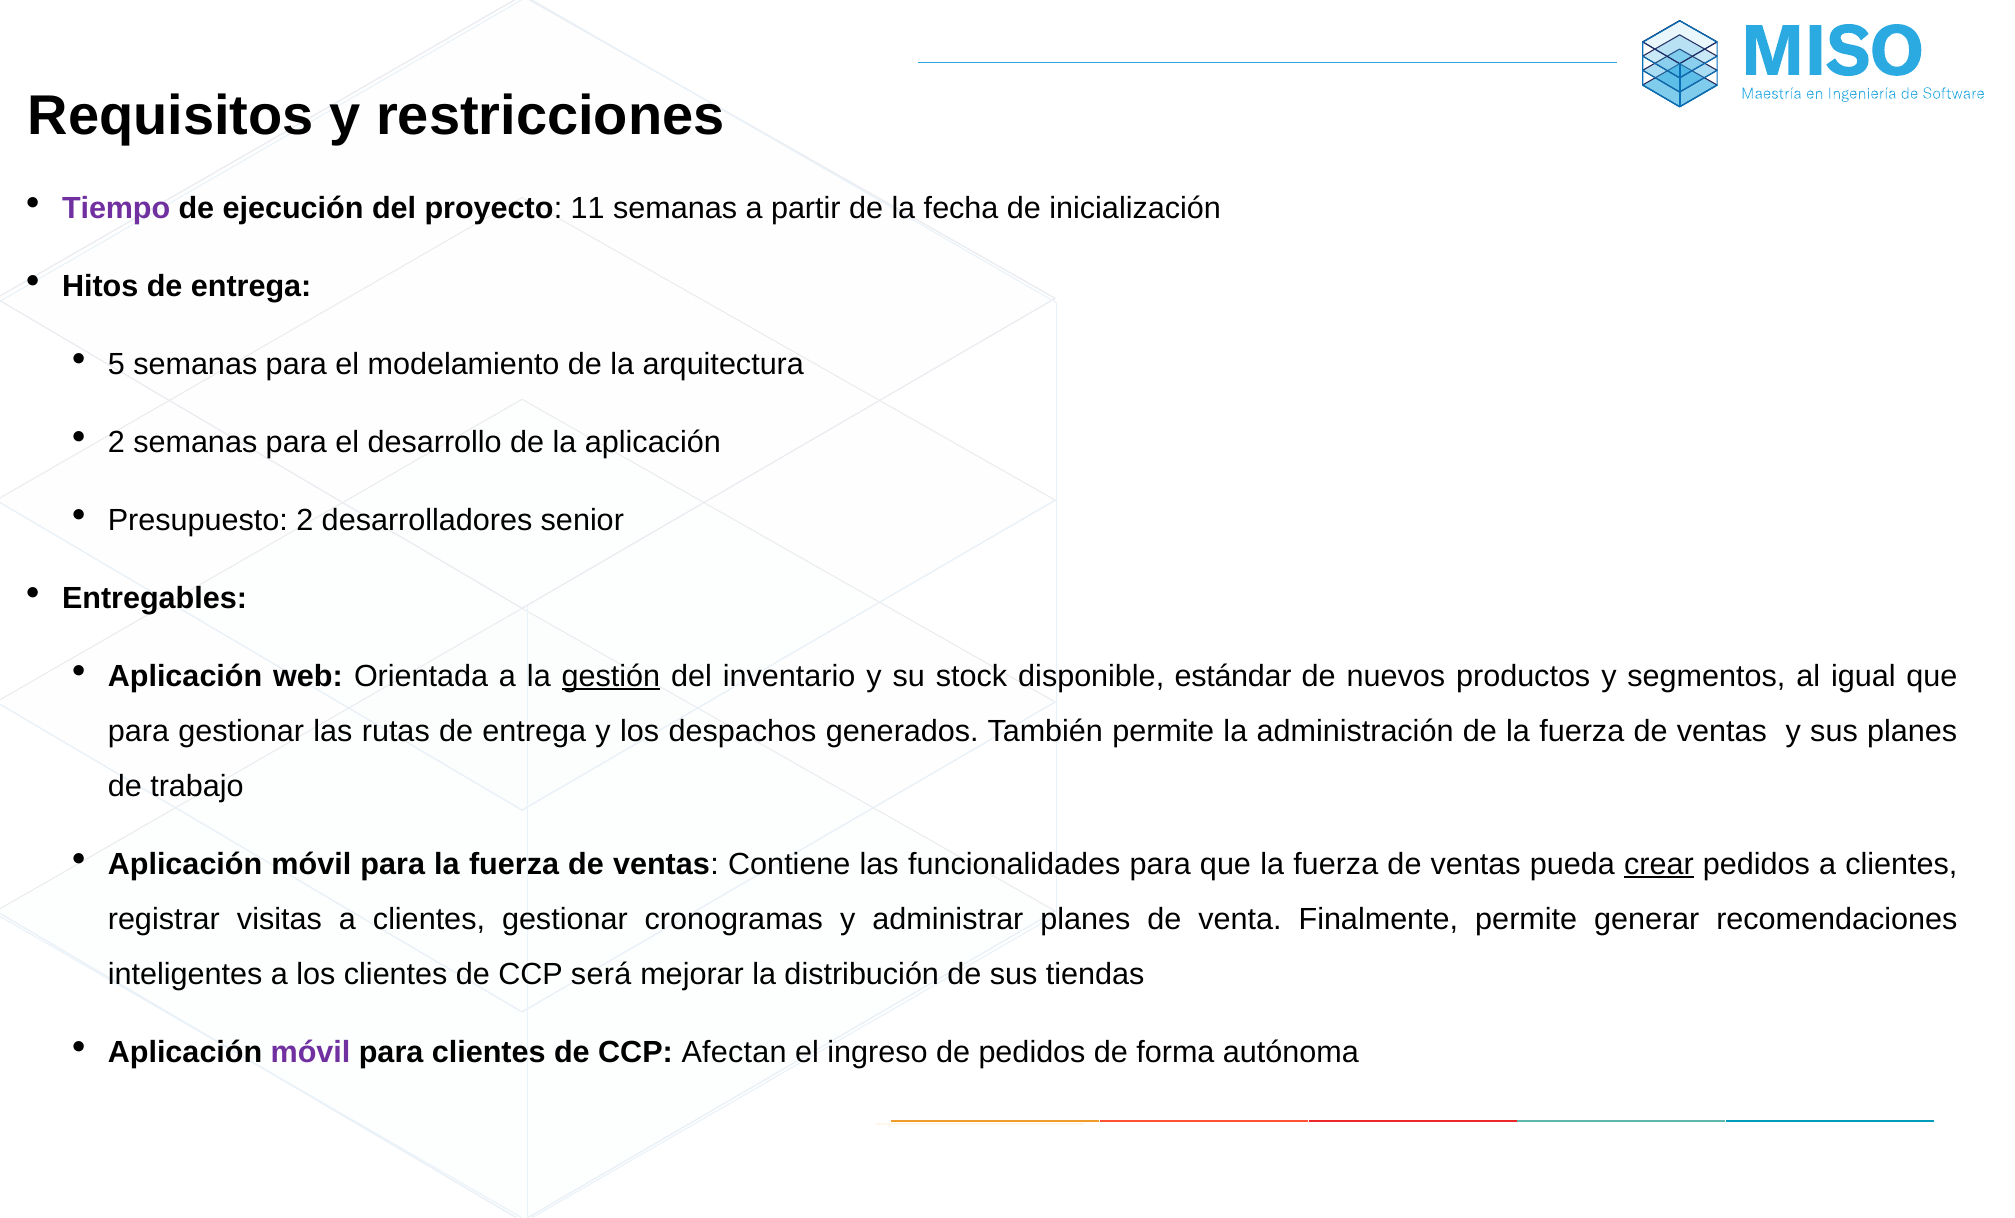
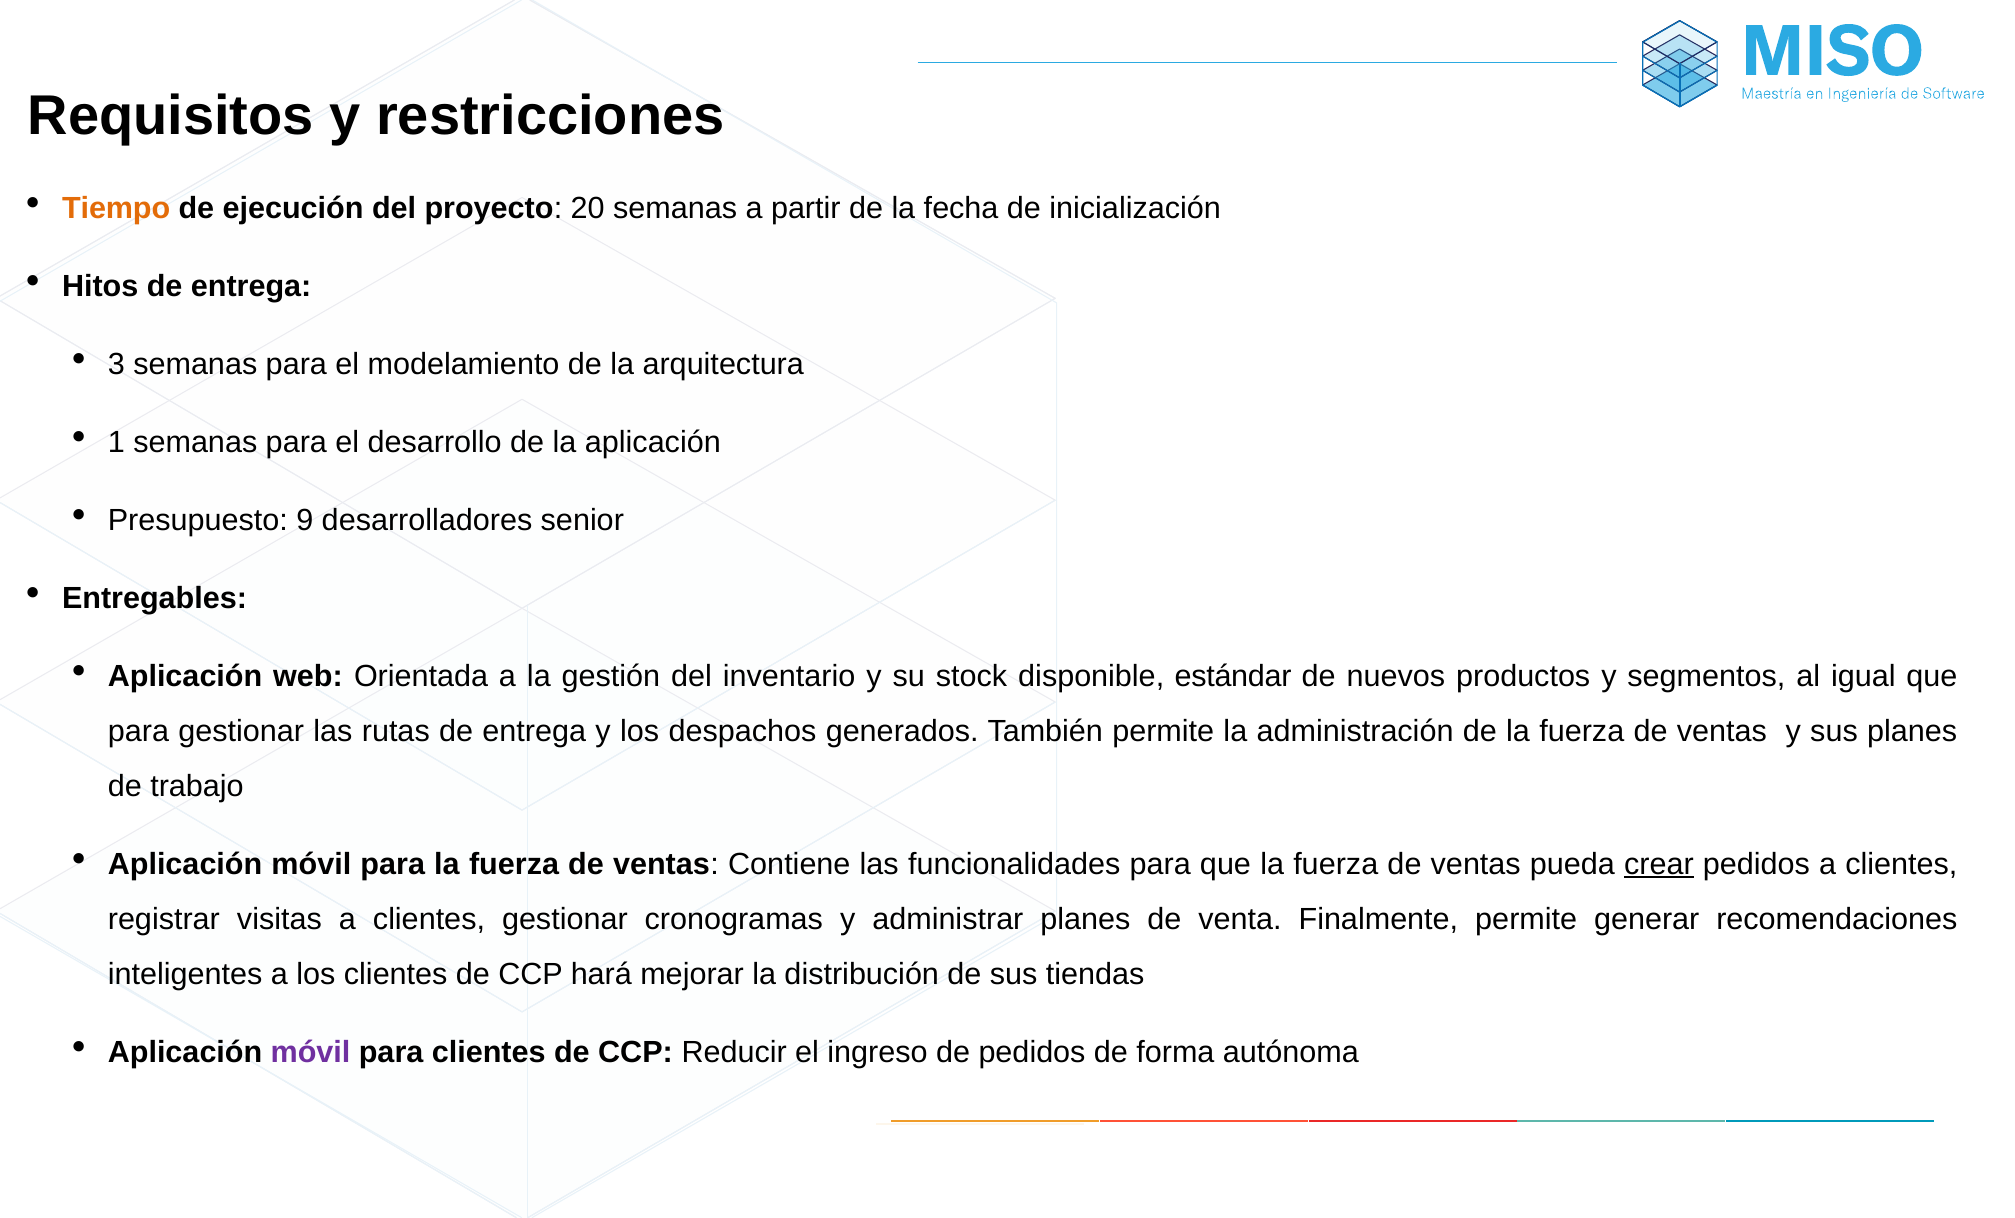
Tiempo colour: purple -> orange (116, 208)
11: 11 -> 20 (588, 208)
5: 5 -> 3 (116, 364)
2: 2 -> 1 (116, 442)
Presupuesto 2: 2 -> 9 (305, 520)
gestión underline: present -> none (611, 676)
será: será -> hará (601, 974)
Afectan: Afectan -> Reducir (734, 1052)
